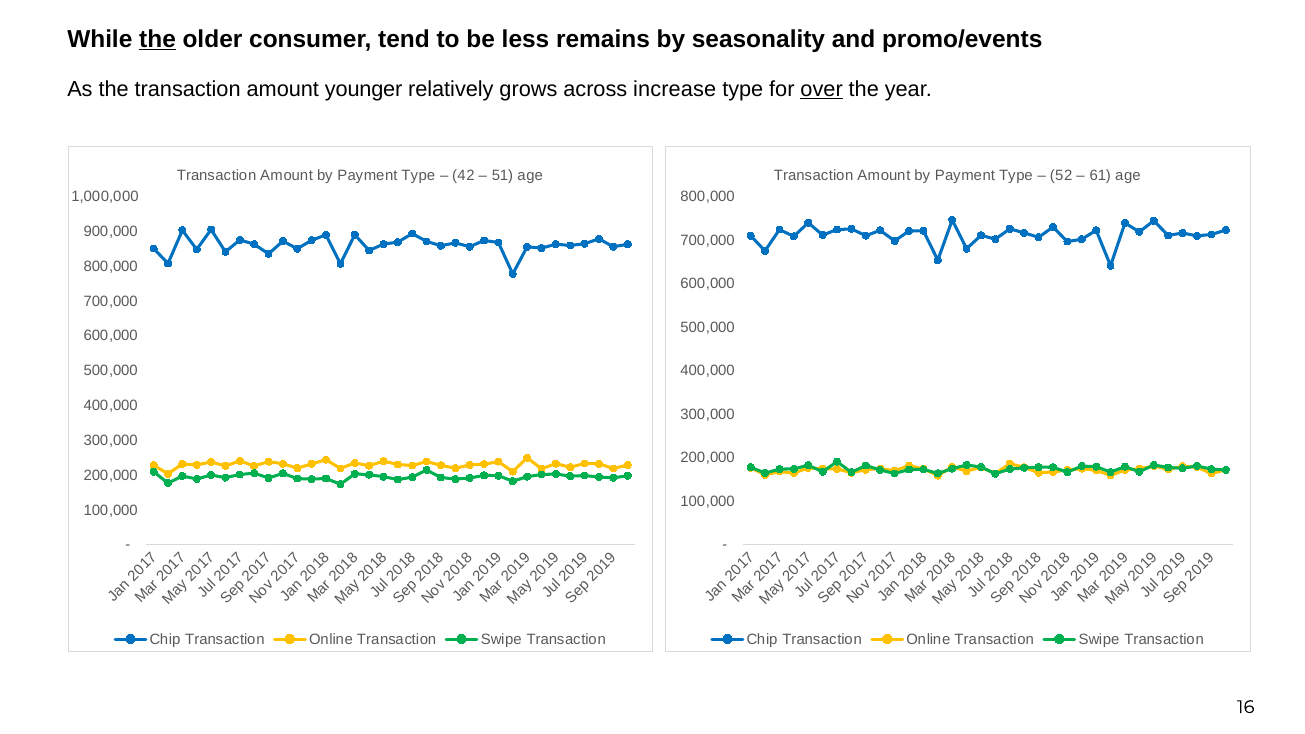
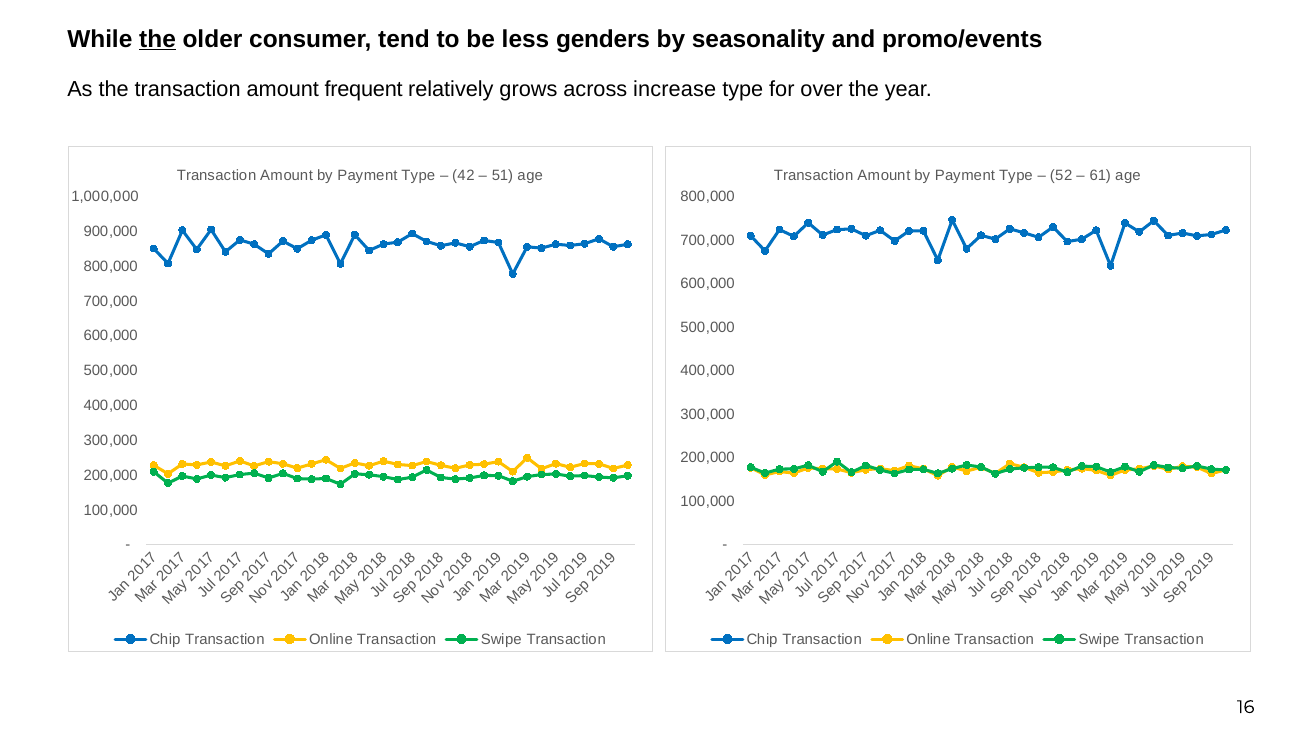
remains: remains -> genders (603, 39)
younger: younger -> frequent (364, 89)
over underline: present -> none (822, 89)
